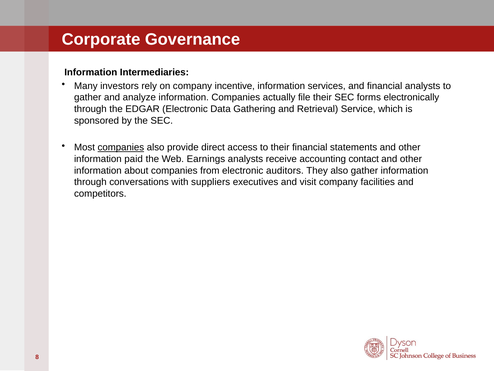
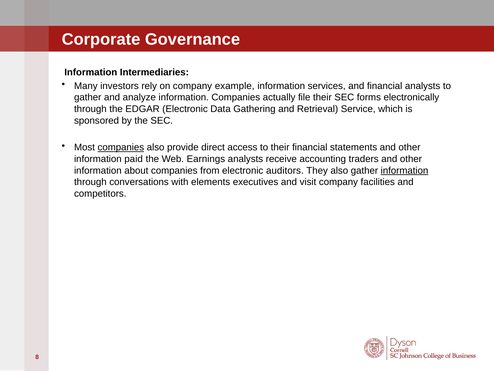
incentive: incentive -> example (235, 86)
contact: contact -> traders (364, 159)
information underline: none -> present (405, 170)
suppliers: suppliers -> elements (211, 182)
